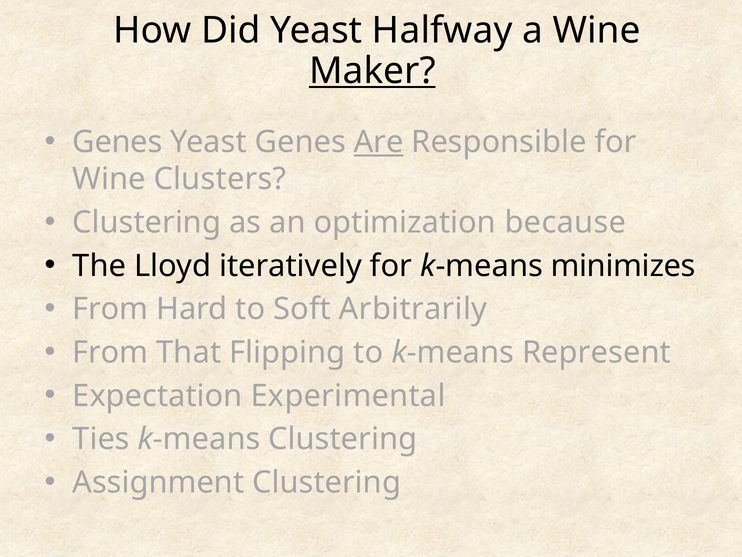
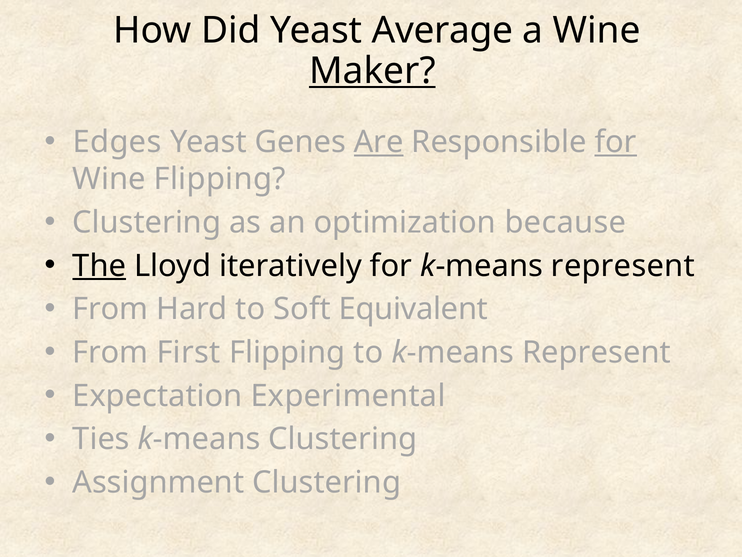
Halfway: Halfway -> Average (443, 30)
Genes: Genes -> Edges (117, 142)
for underline: none -> present (616, 142)
Wine Clusters: Clusters -> Flipping (220, 179)
The underline: none -> present (99, 266)
for k-means minimizes: minimizes -> represent (623, 266)
Arbitrarily: Arbitrarily -> Equivalent (413, 309)
That: That -> First (189, 352)
